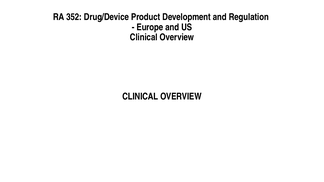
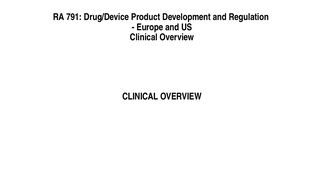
352: 352 -> 791 (74, 17)
